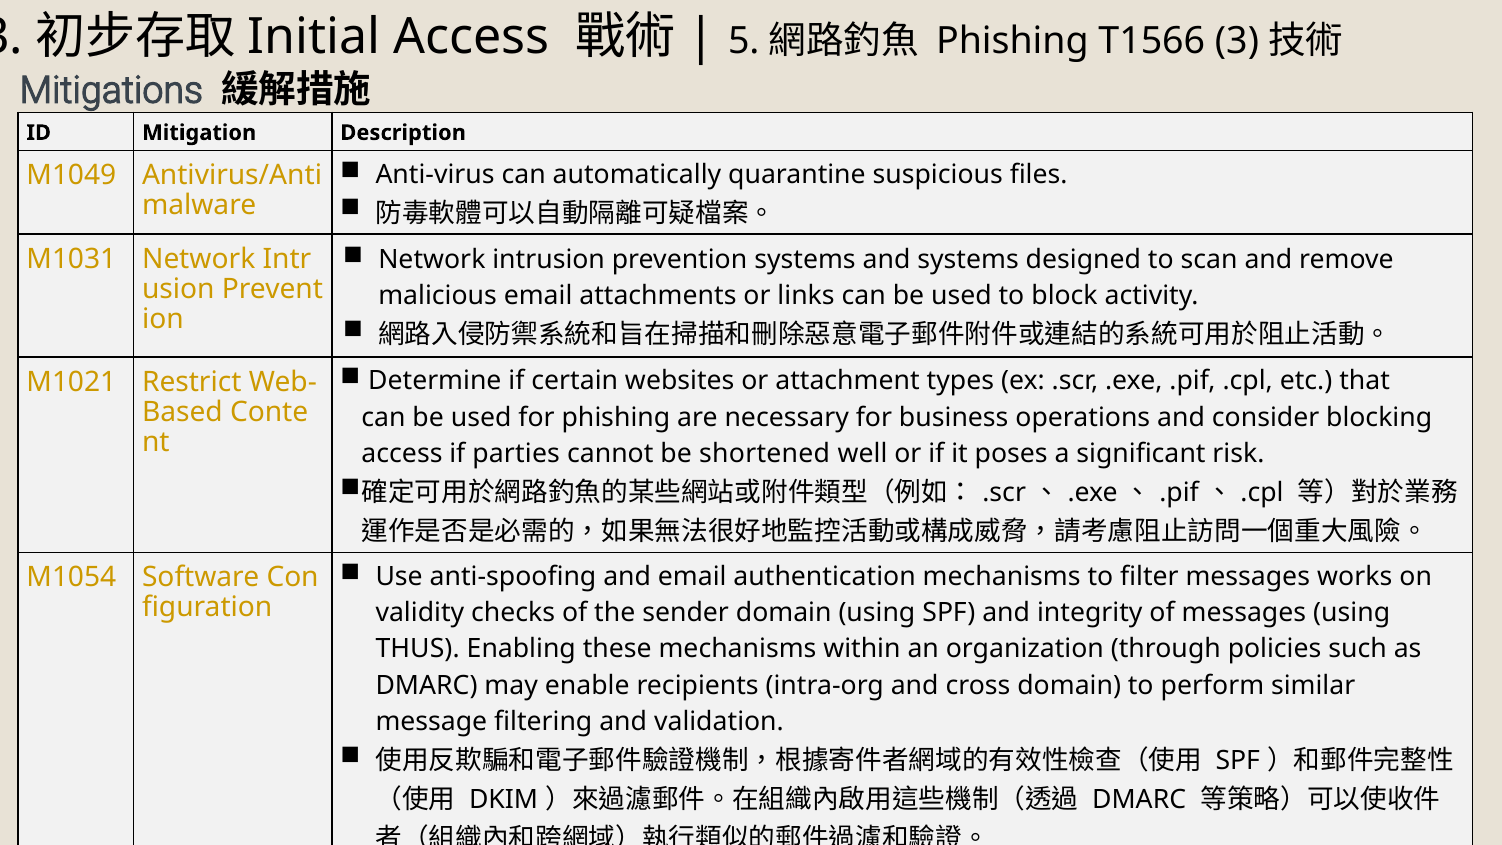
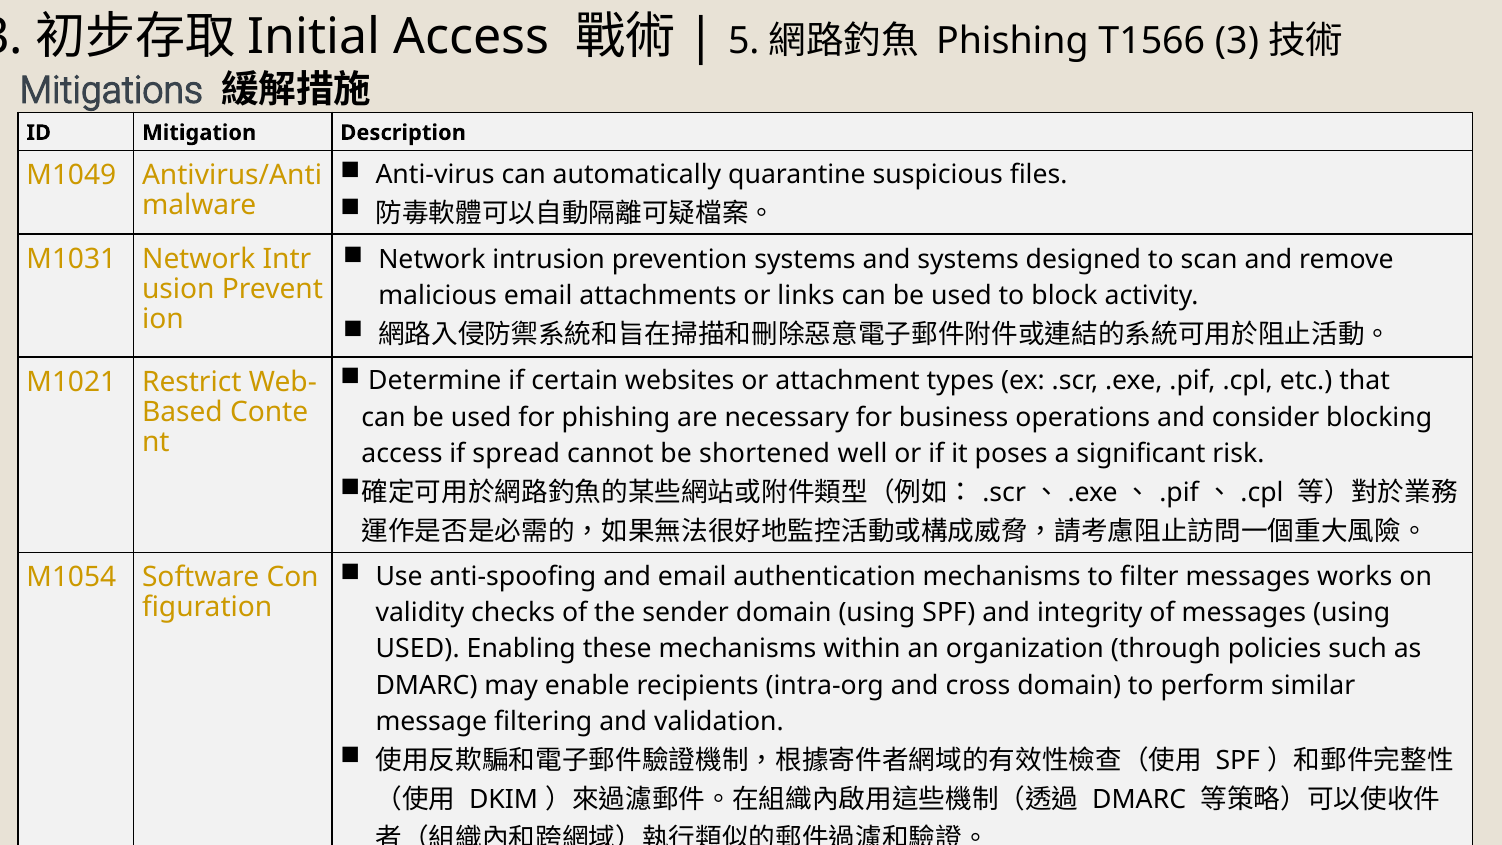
parties: parties -> spread (516, 454)
THUS: THUS -> USED (418, 649)
